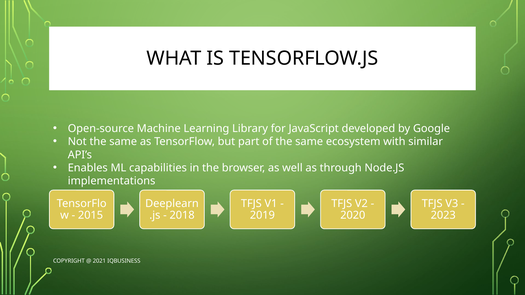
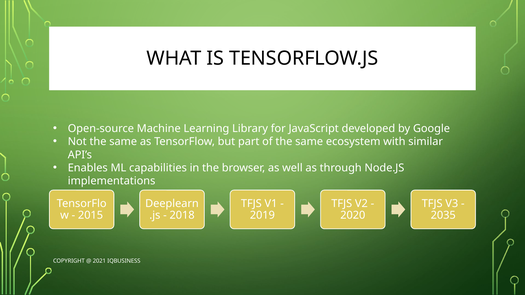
2023: 2023 -> 2035 (443, 215)
